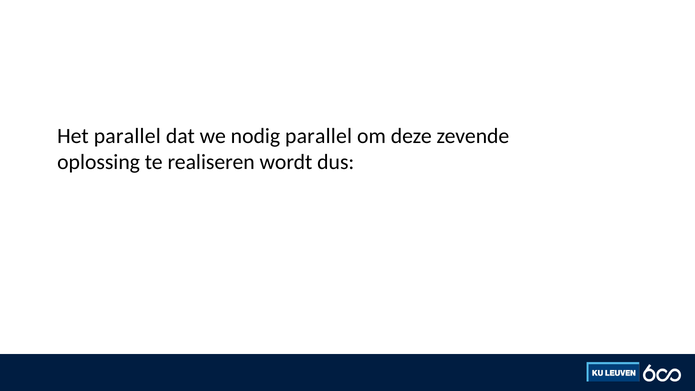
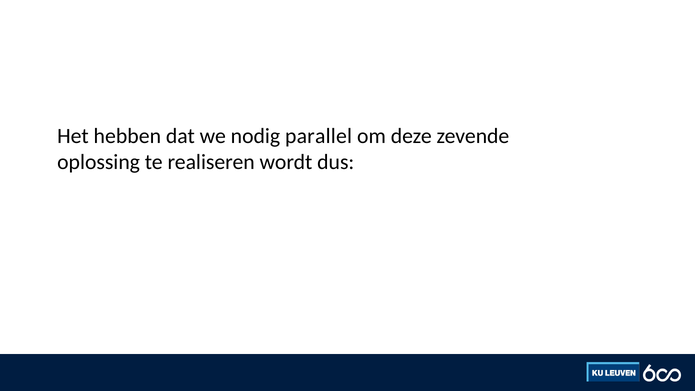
Het parallel: parallel -> hebben (127, 136)
